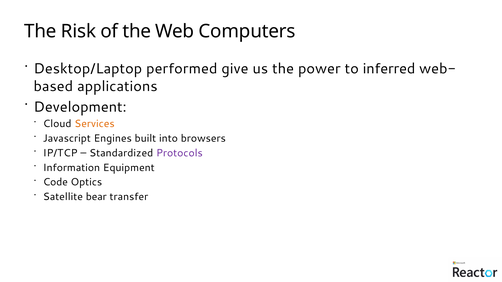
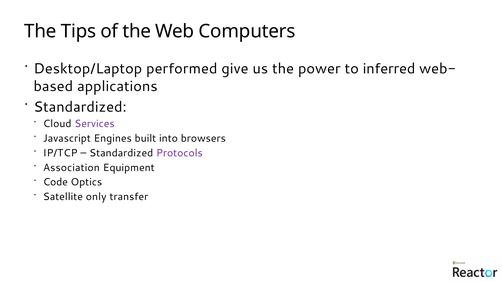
Risk: Risk -> Tips (79, 31)
Development: Development -> Standardized (80, 107)
Services colour: orange -> purple (94, 124)
Information: Information -> Association (71, 168)
bear: bear -> only (96, 197)
